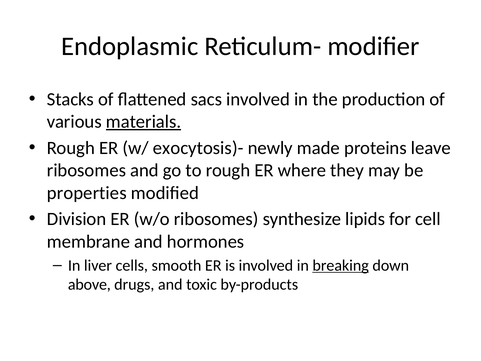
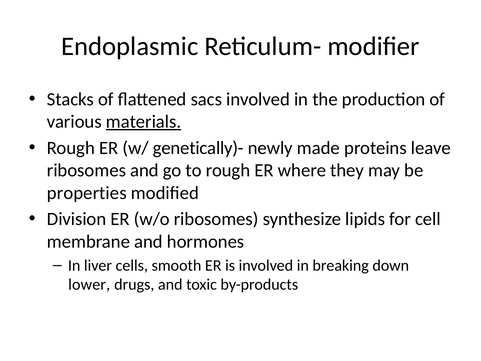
exocytosis)-: exocytosis)- -> genetically)- (198, 148)
breaking underline: present -> none (341, 265)
above: above -> lower (89, 284)
